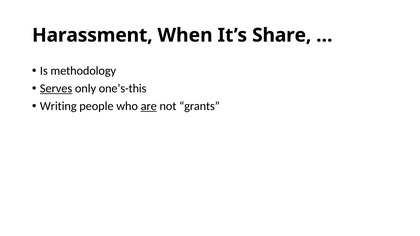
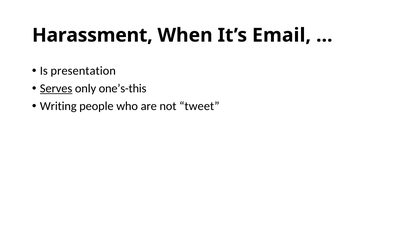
Share: Share -> Email (282, 35)
methodology: methodology -> presentation (83, 71)
are underline: present -> none (149, 106)
grants: grants -> tweet (199, 106)
